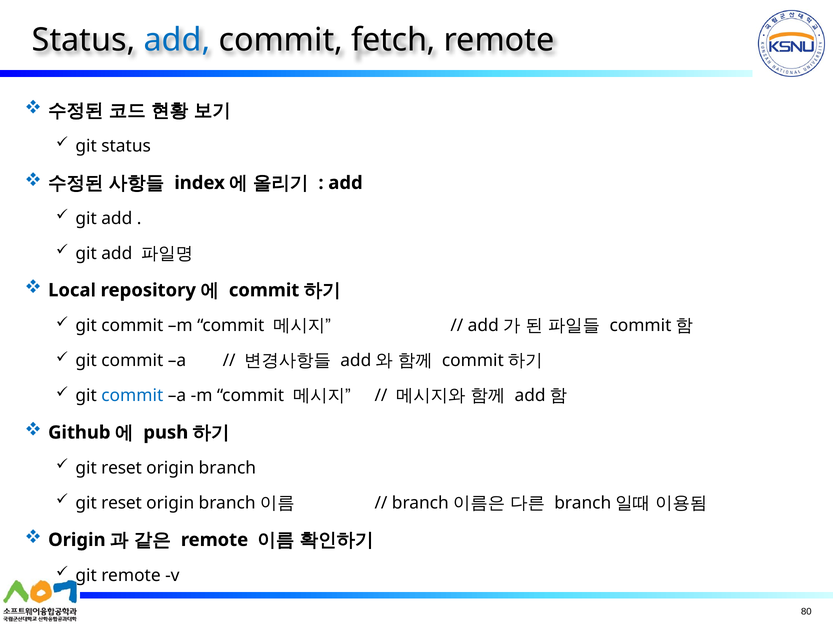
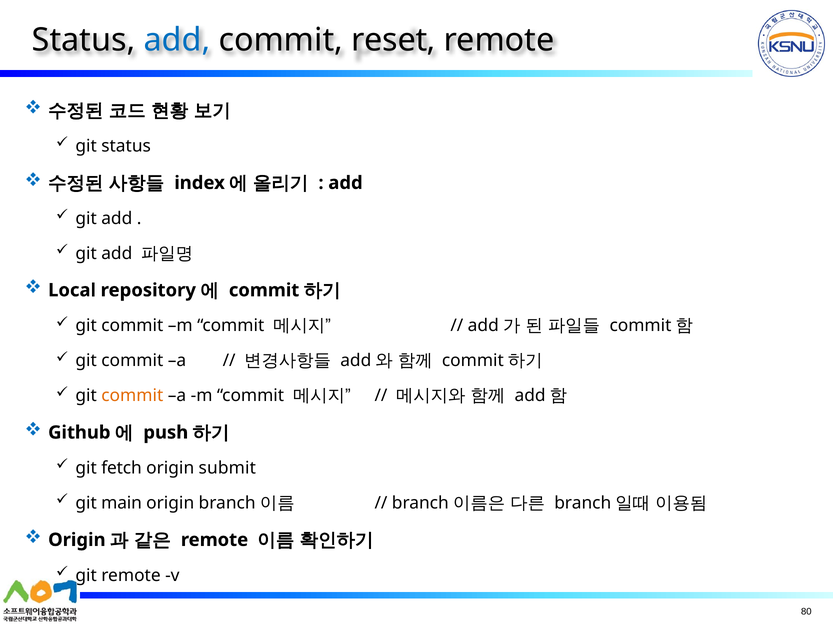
fetch: fetch -> reset (393, 40)
commit colour: blue -> orange (132, 395)
reset: reset -> fetch (122, 468)
branch: branch -> submit (227, 468)
reset: reset -> main (122, 503)
